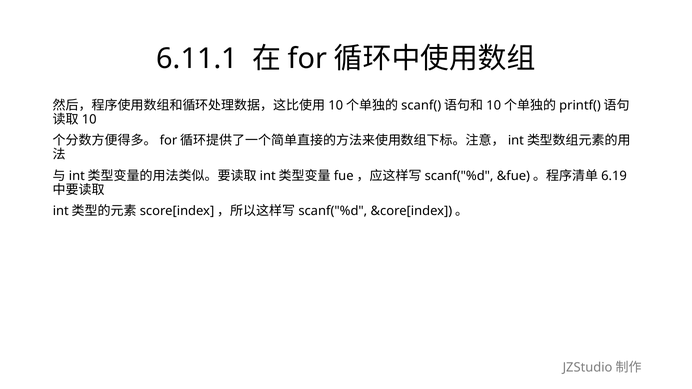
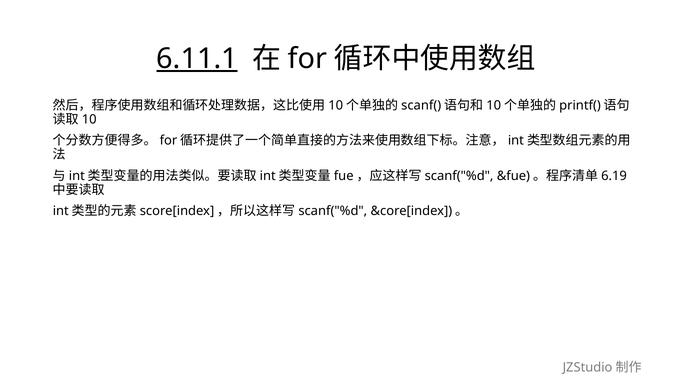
6.11.1 underline: none -> present (197, 59)
